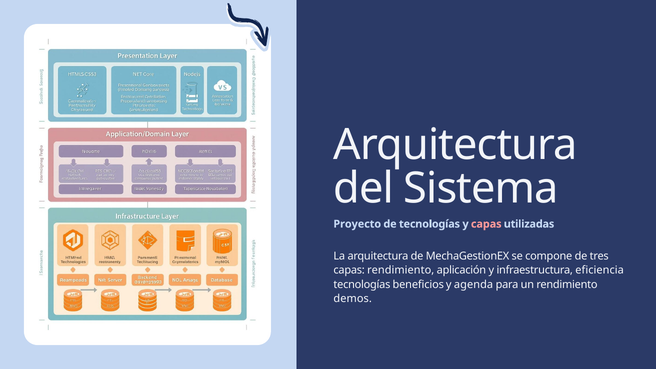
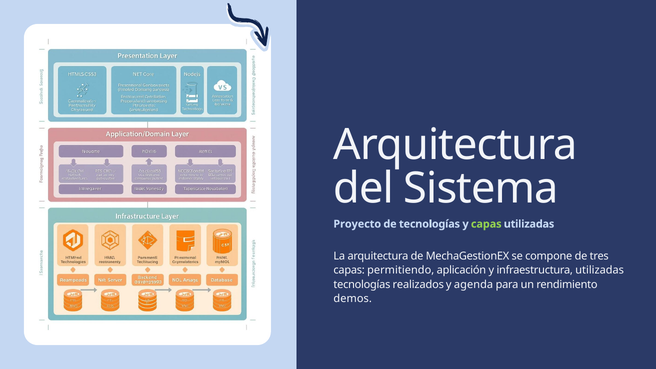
capas colour: pink -> light green (486, 224)
capas rendimiento: rendimiento -> permitiendo (401, 270)
infraestructura eficiencia: eficiencia -> utilizadas (600, 270)
beneficios: beneficios -> realizados (418, 285)
